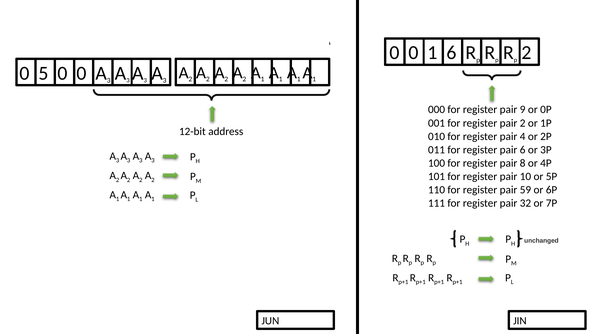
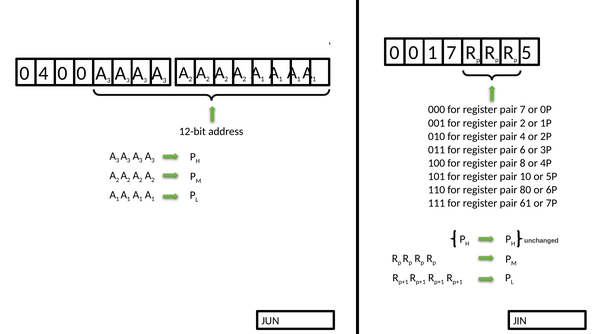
1 6: 6 -> 7 (451, 53)
2: 2 -> 5 (527, 53)
0 5: 5 -> 4 (43, 73)
pair 9: 9 -> 7 (523, 110)
59: 59 -> 80 (525, 190)
32: 32 -> 61 (525, 203)
